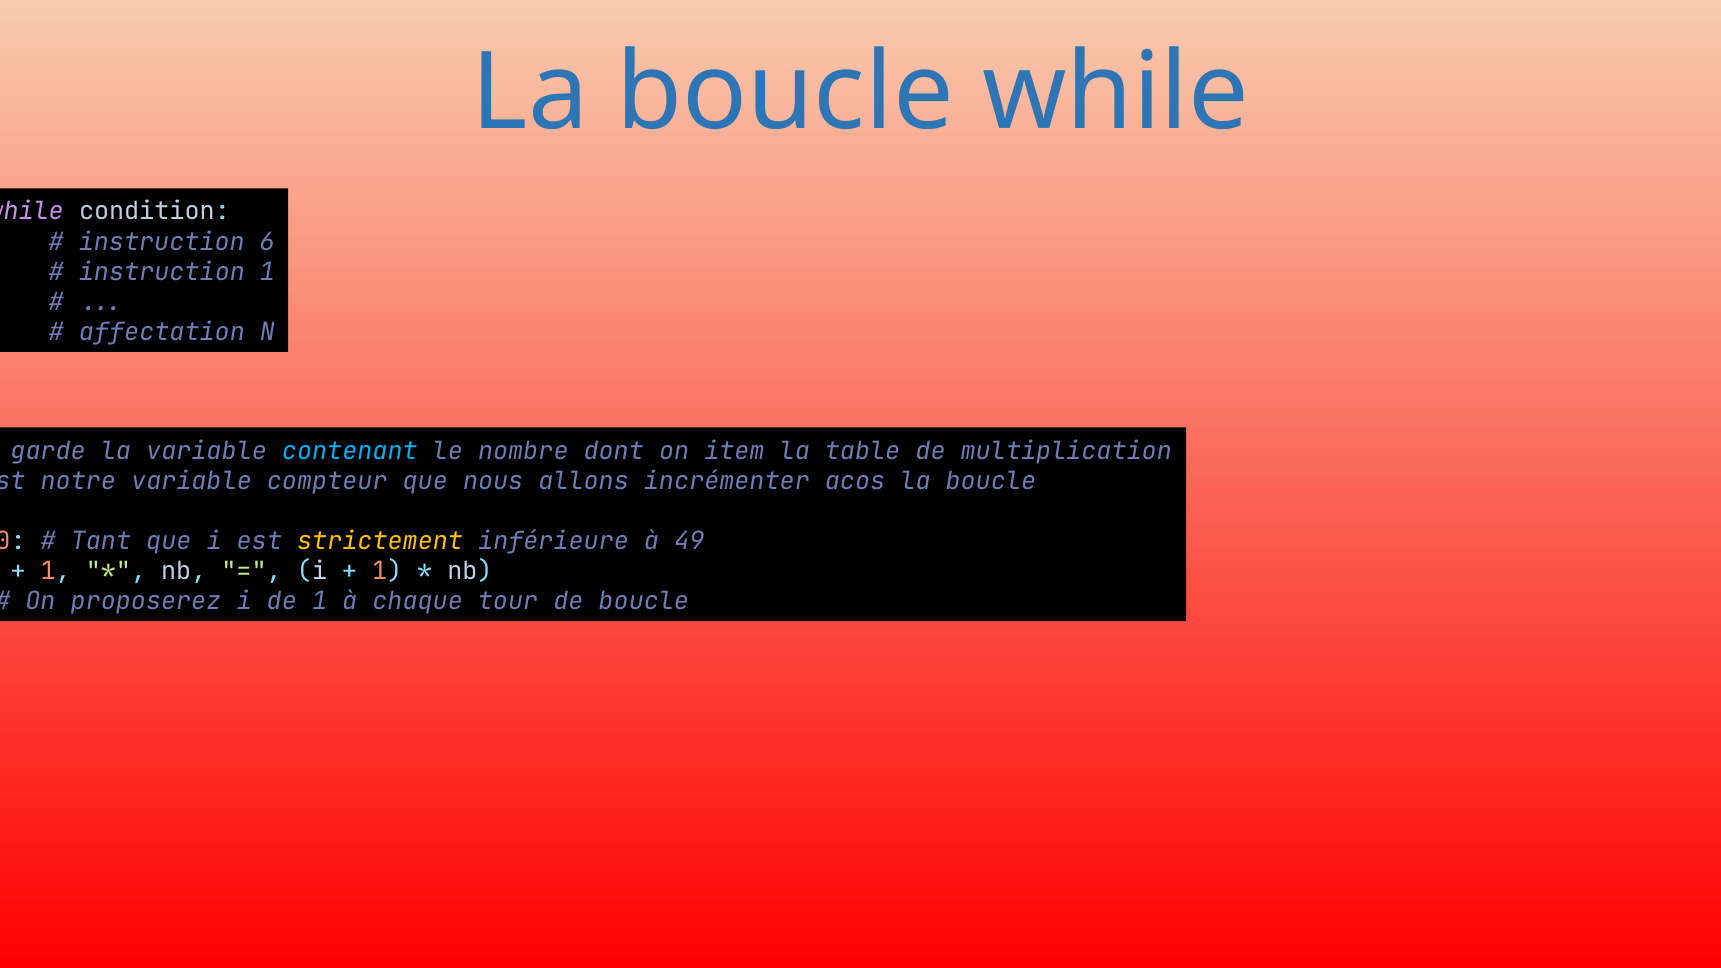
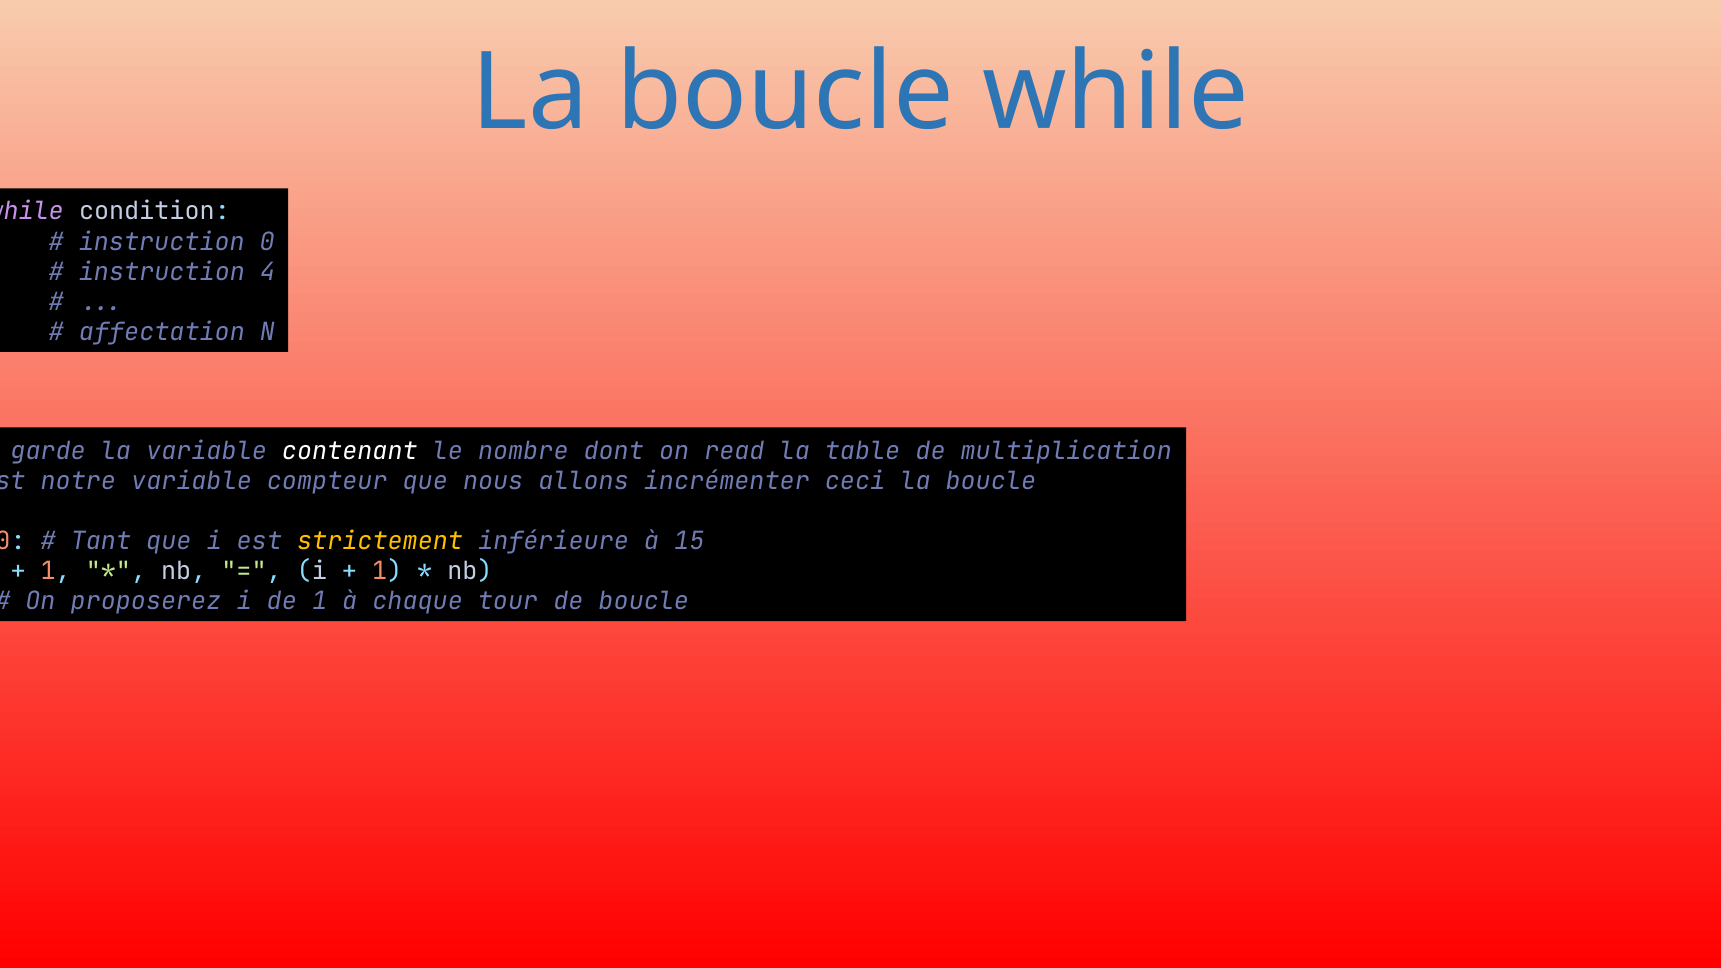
instruction 6: 6 -> 0 (267, 242)
instruction 1: 1 -> 4 (267, 272)
contenant colour: light blue -> white (350, 451)
item: item -> read (734, 451)
acos: acos -> ceci (855, 481)
49: 49 -> 15 (689, 541)
